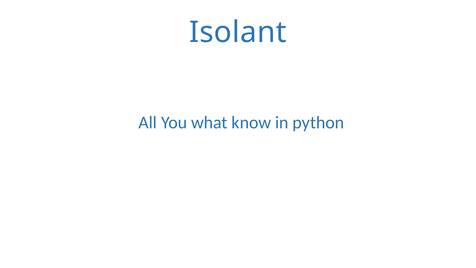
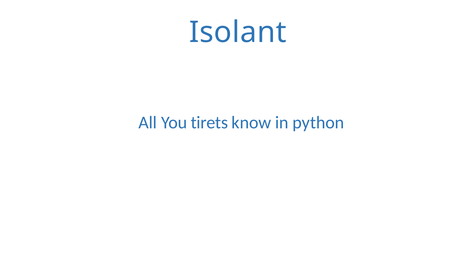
what: what -> tirets (209, 122)
